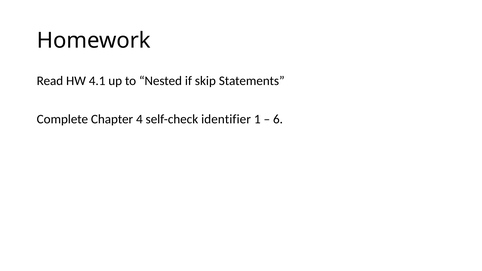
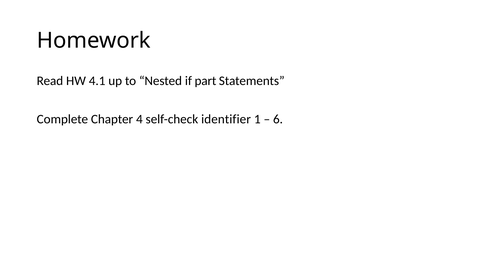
skip: skip -> part (205, 81)
